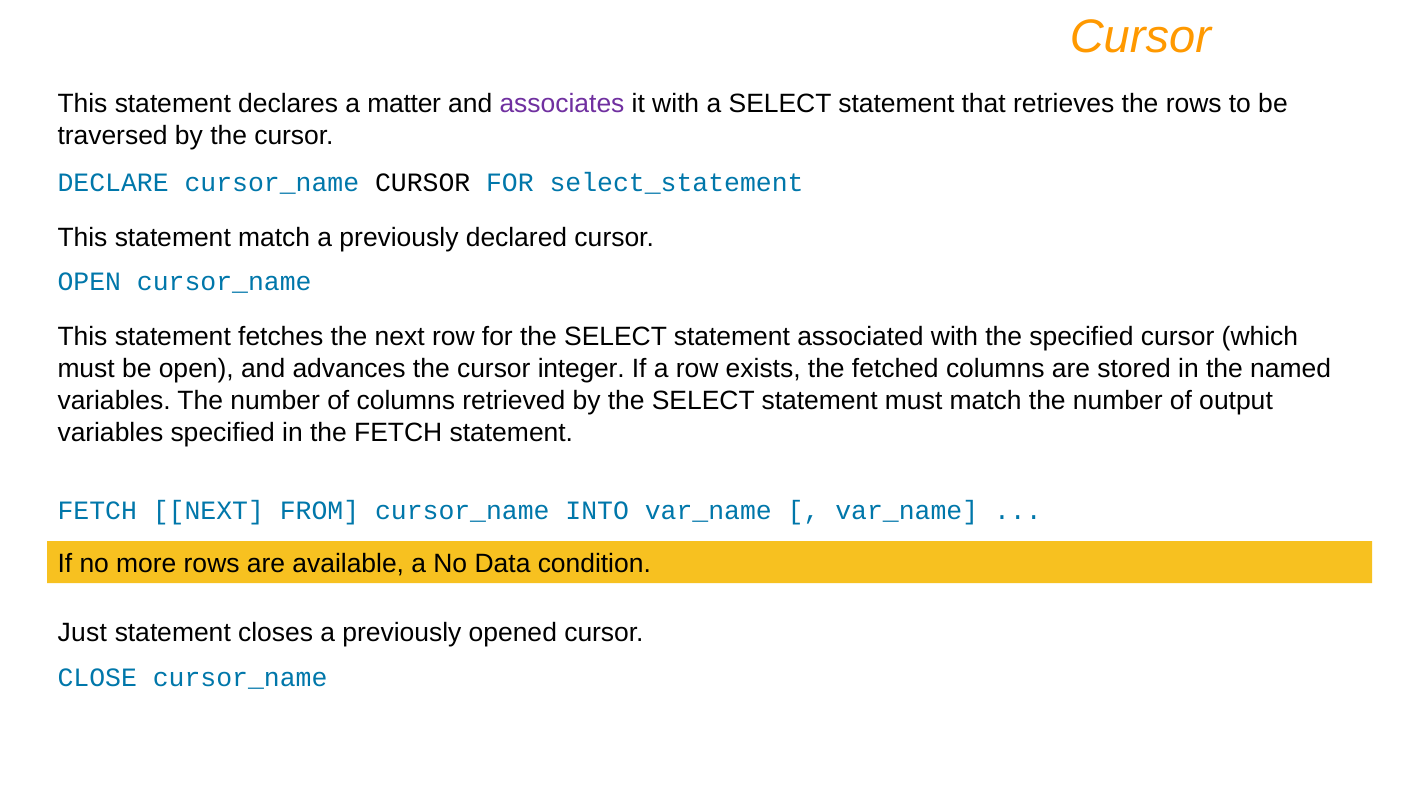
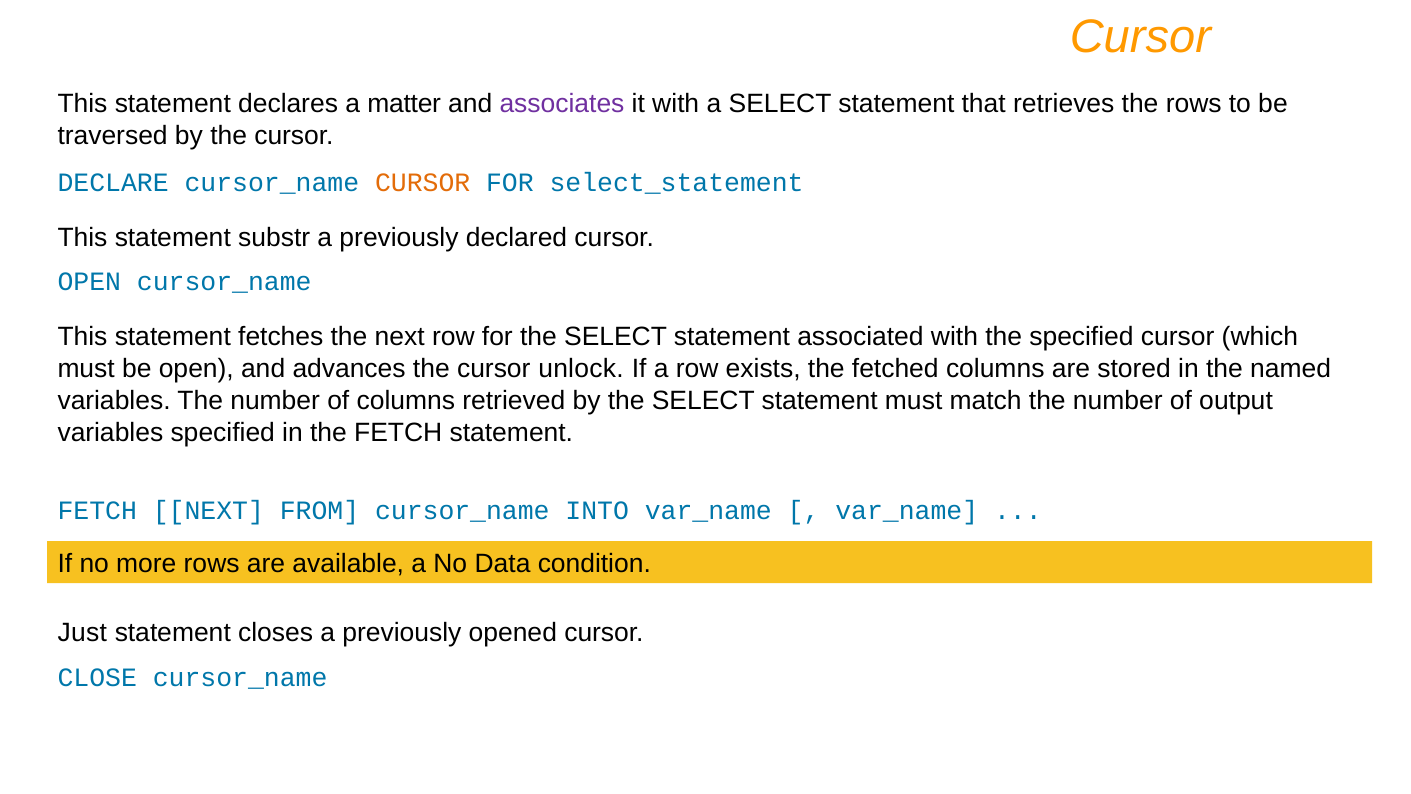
CURSOR colour: black -> orange (423, 183)
statement match: match -> substr (274, 237)
integer: integer -> unlock (581, 369)
